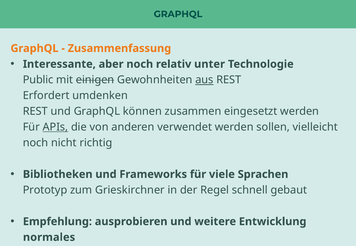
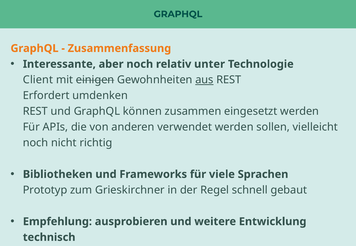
Public: Public -> Client (38, 80)
APIs underline: present -> none (55, 127)
normales: normales -> technisch (49, 238)
